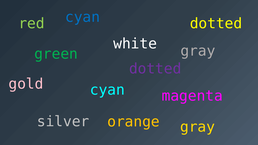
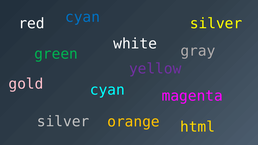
dotted: dotted -> silver (216, 23)
red colour: light green -> white (32, 24)
dotted: dotted -> yellow (155, 69)
gray: gray -> html (198, 127)
